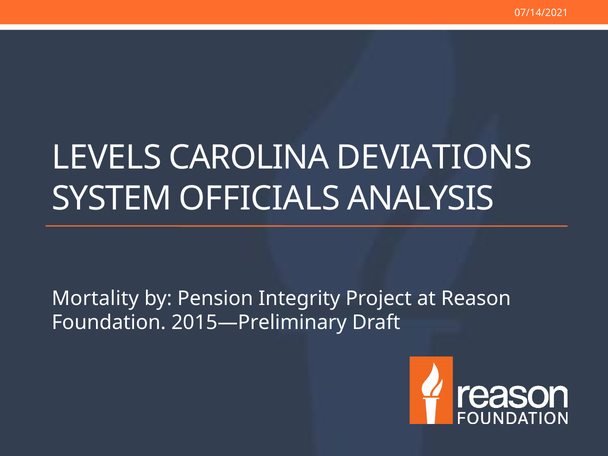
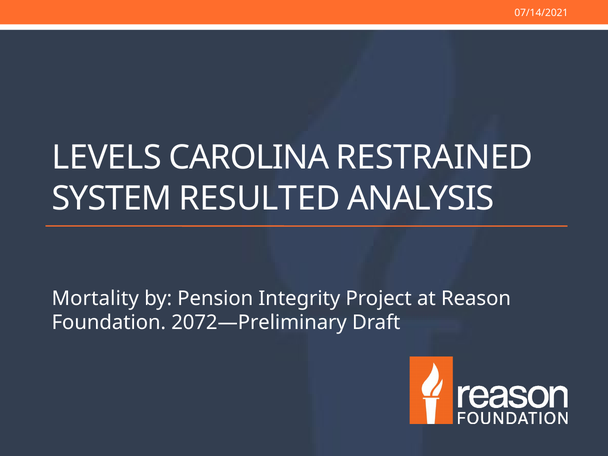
DEVIATIONS: DEVIATIONS -> RESTRAINED (435, 158)
OFFICIALS: OFFICIALS -> RESULTED (260, 198)
2015—Preliminary: 2015—Preliminary -> 2072—Preliminary (259, 323)
